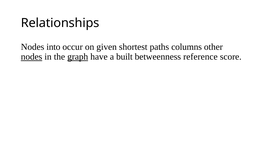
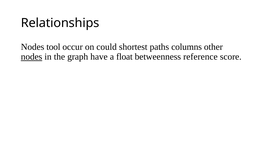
into: into -> tool (53, 47)
given: given -> could (107, 47)
graph underline: present -> none (78, 57)
built: built -> float (124, 57)
